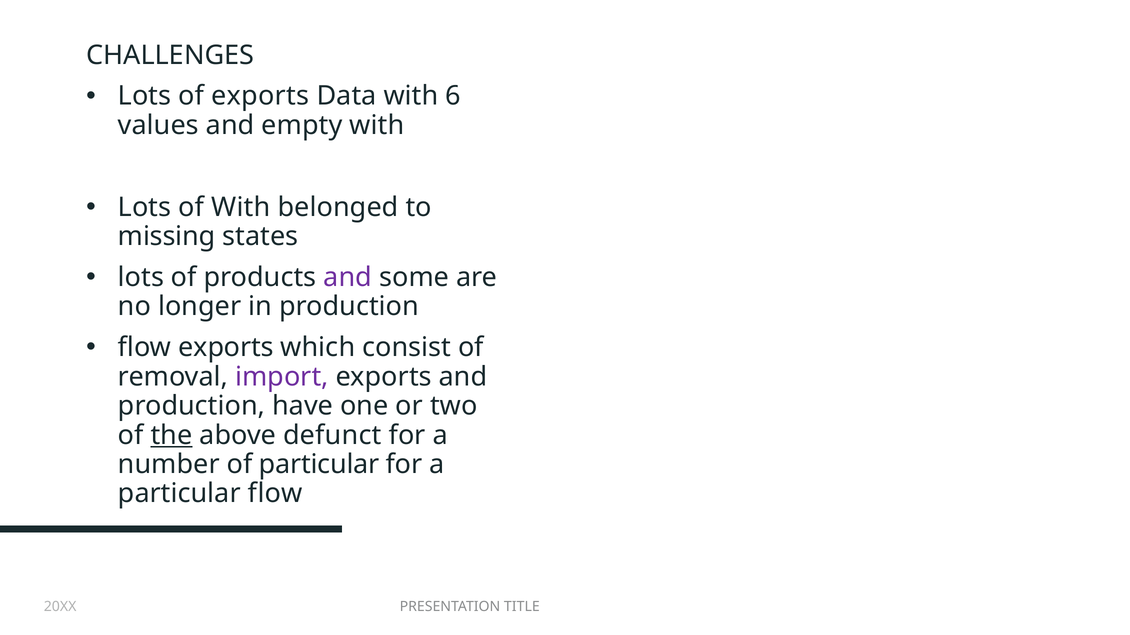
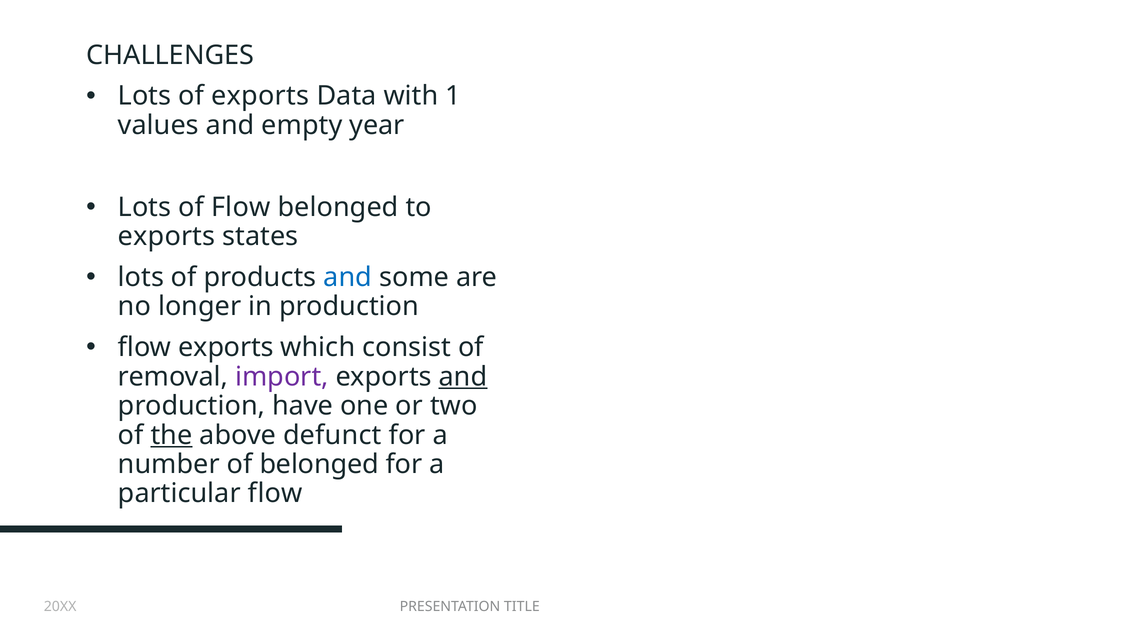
6: 6 -> 1 (453, 96)
empty with: with -> year (377, 125)
of With: With -> Flow (241, 207)
missing: missing -> exports (167, 237)
and colour: purple -> blue (348, 278)
and underline: none -> present (463, 377)
of particular: particular -> belonged (319, 465)
